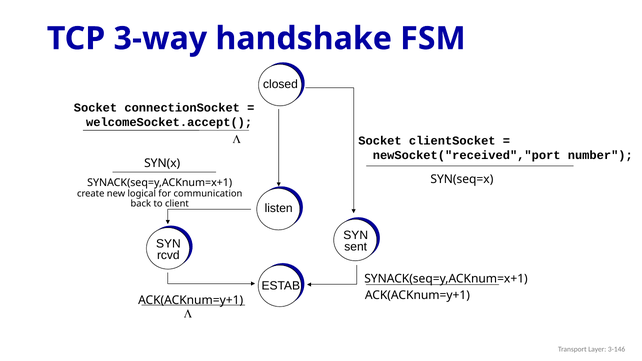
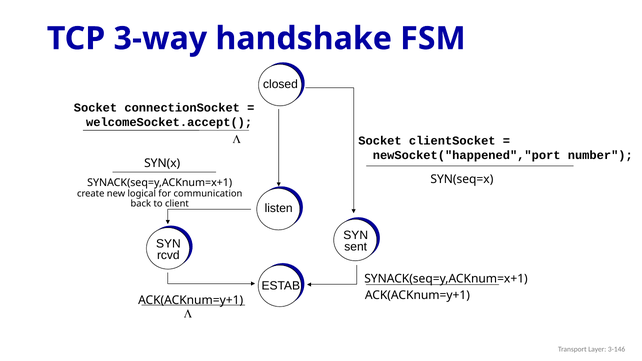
newSocket("received","port: newSocket("received","port -> newSocket("happened","port (467, 155)
